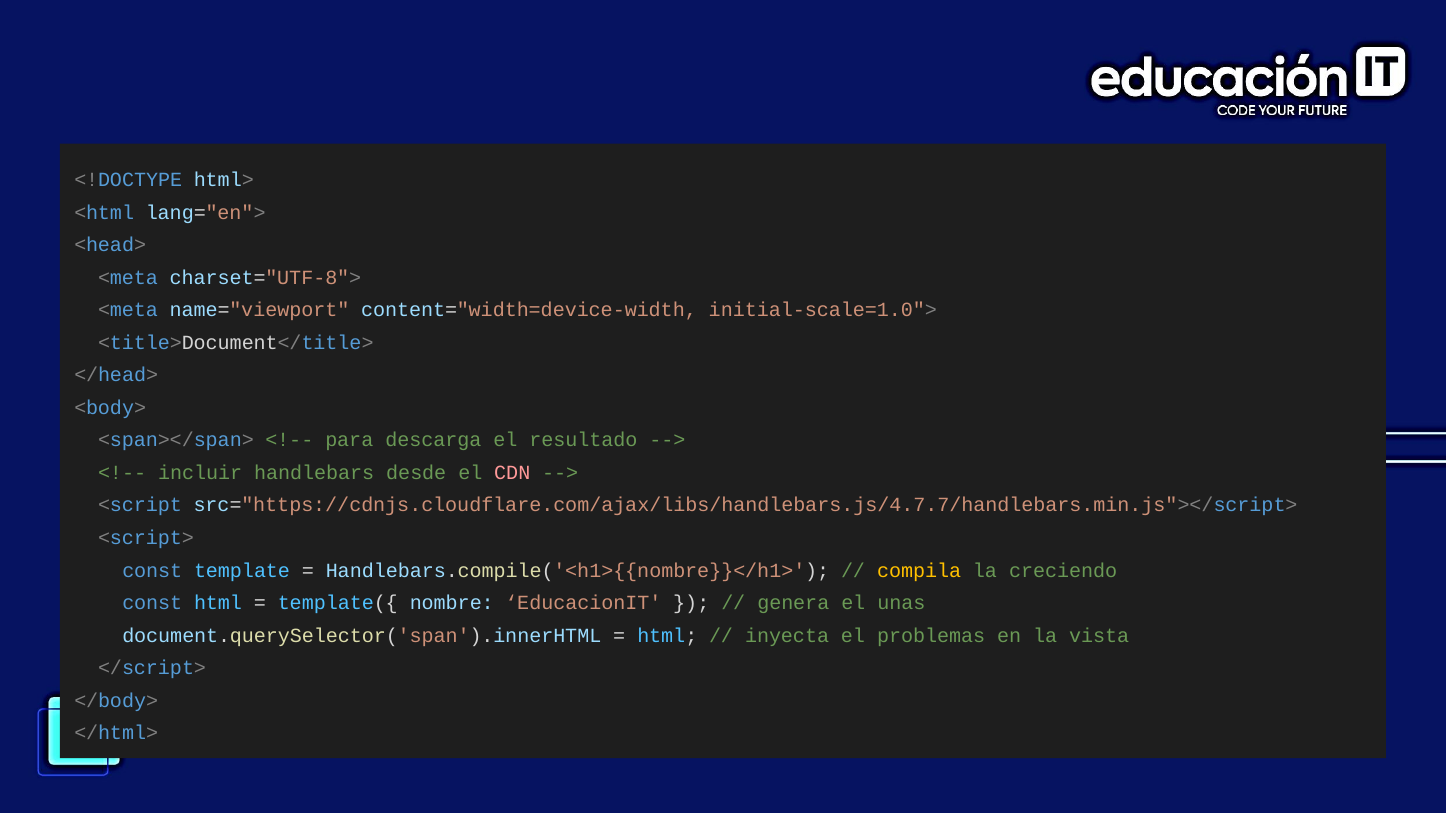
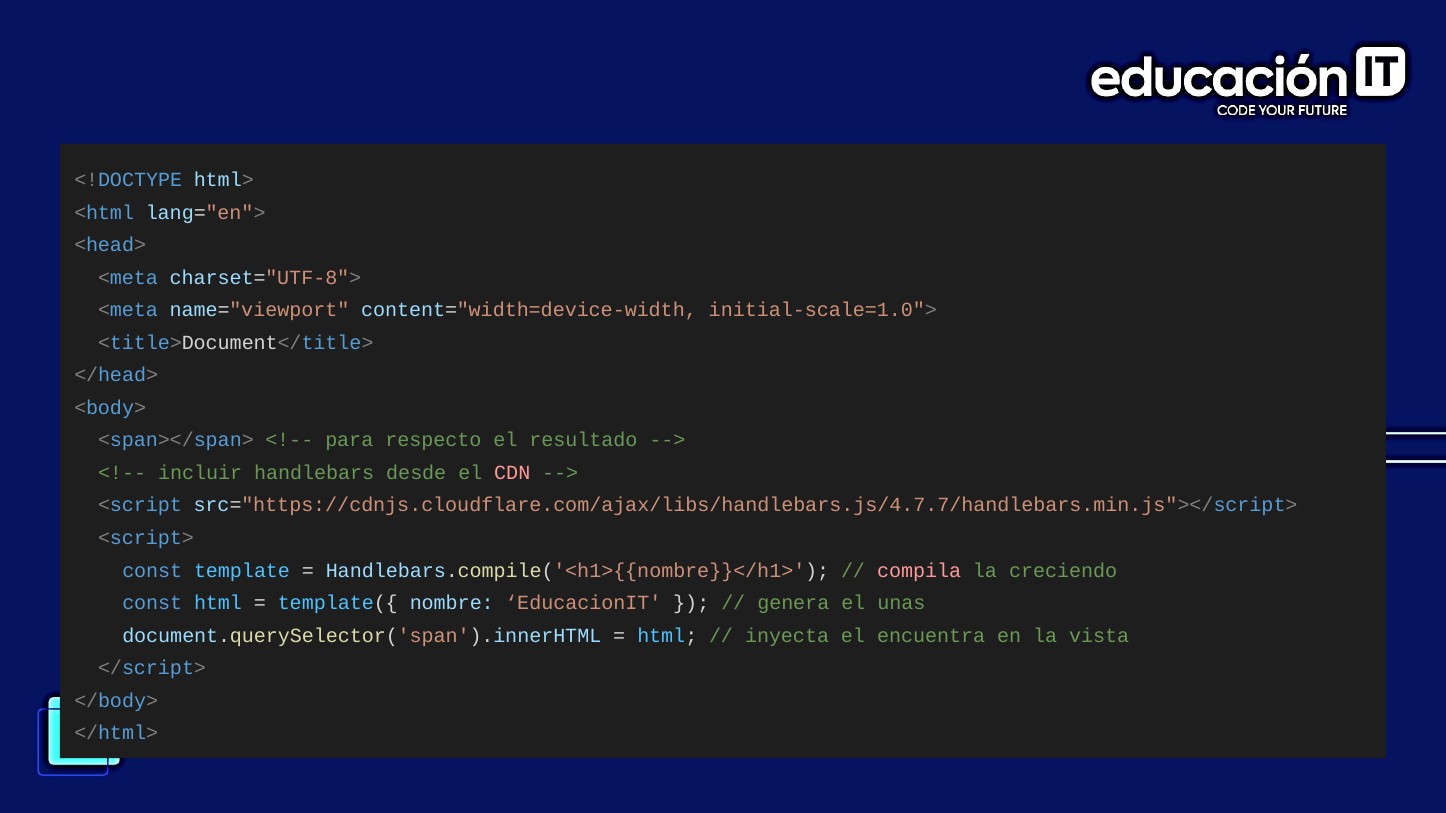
descarga: descarga -> respecto (433, 440)
compila colour: yellow -> pink (919, 571)
problemas: problemas -> encuentra (931, 636)
